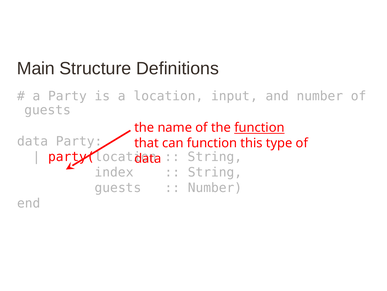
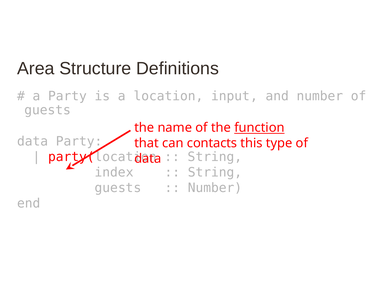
Main: Main -> Area (36, 68)
can function: function -> contacts (212, 143)
